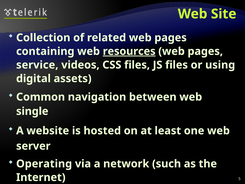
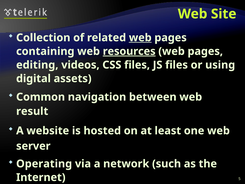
web underline: none -> present (140, 38)
service: service -> editing (37, 65)
single: single -> result (32, 111)
